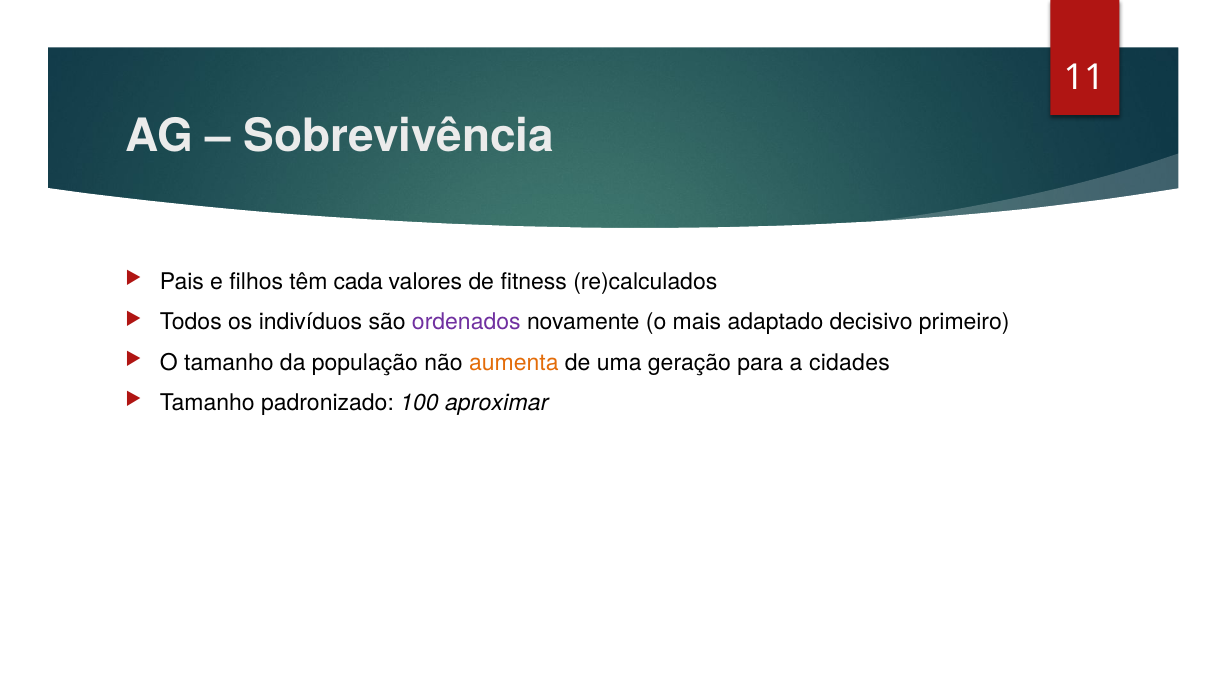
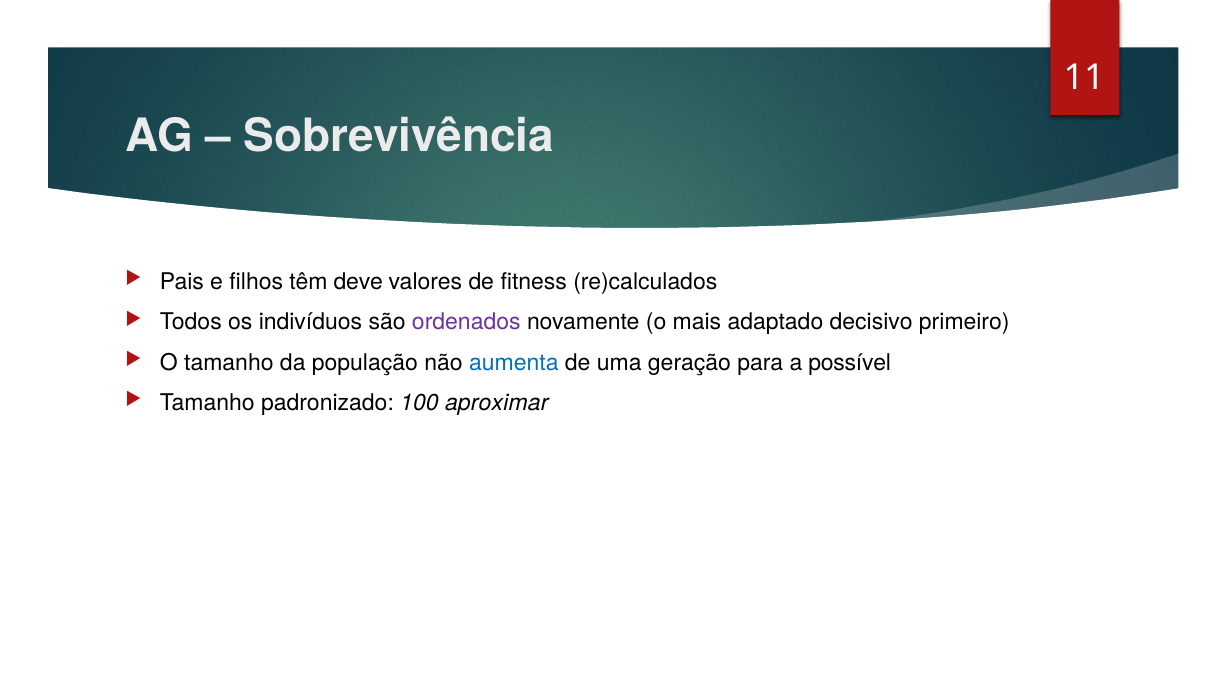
cada: cada -> deve (358, 282)
aumenta colour: orange -> blue (514, 363)
cidades: cidades -> possível (850, 363)
